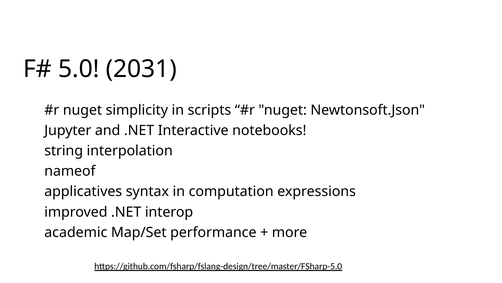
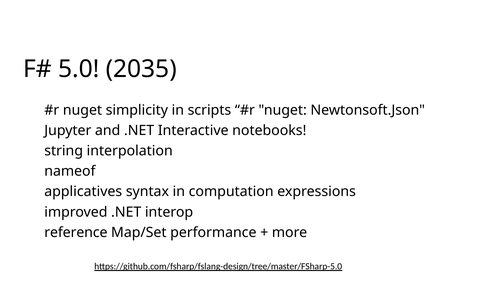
2031: 2031 -> 2035 (141, 69)
academic: academic -> reference (76, 232)
